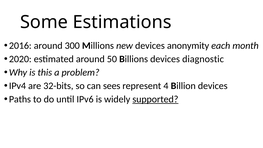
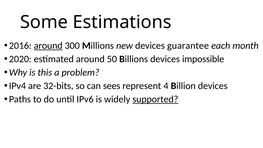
around underline: none -> present (48, 46)
anonymity: anonymity -> guarantee (188, 46)
diagnostic: diagnostic -> impossible (203, 59)
